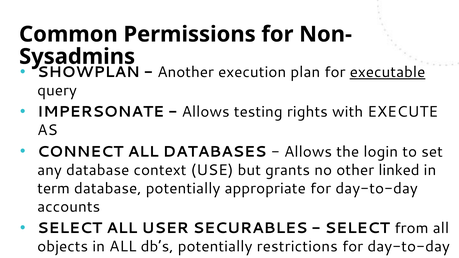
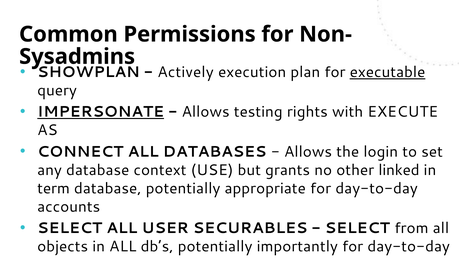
Another: Another -> Actively (186, 72)
IMPERSONATE underline: none -> present (101, 112)
potentially restrictions: restrictions -> importantly (297, 247)
